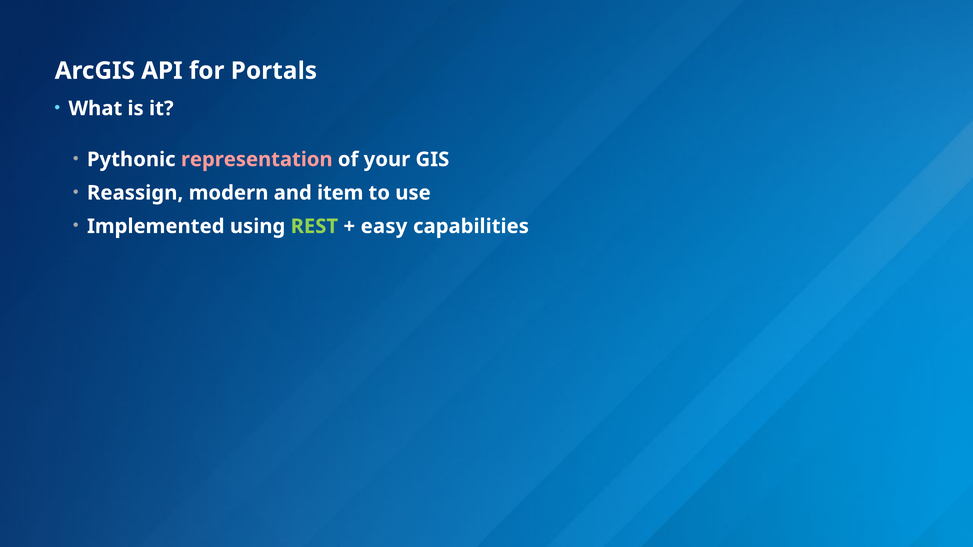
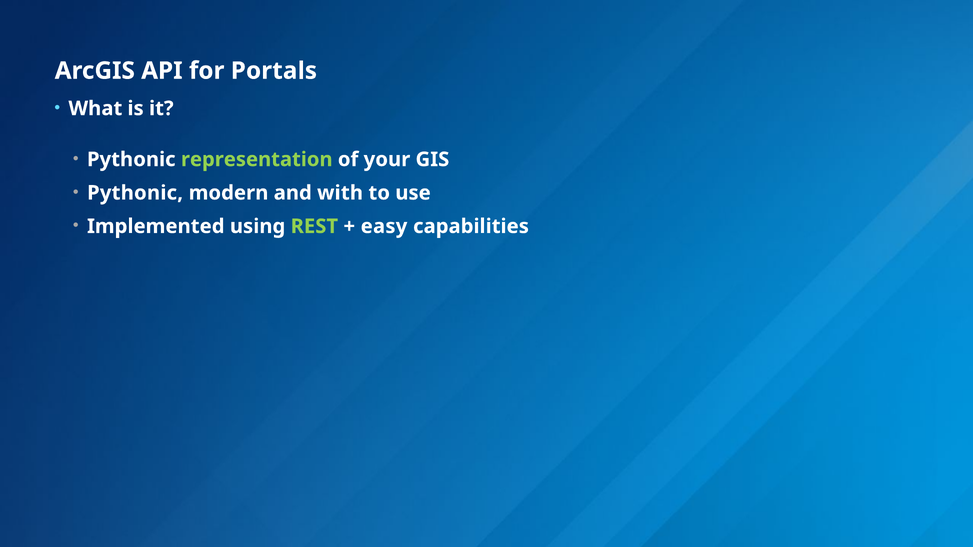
representation colour: pink -> light green (257, 160)
Reassign: Reassign -> Pythonic (135, 193)
item: item -> with (340, 193)
